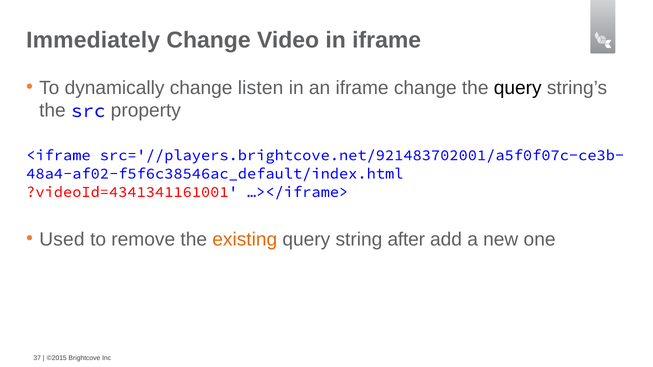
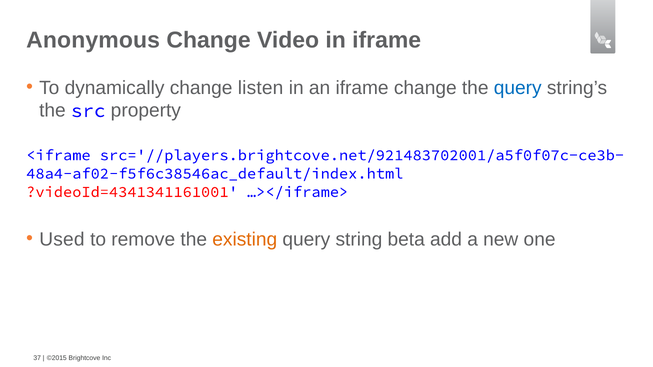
Immediately: Immediately -> Anonymous (93, 40)
query colour: black -> blue (518, 88)
after: after -> beta (406, 239)
